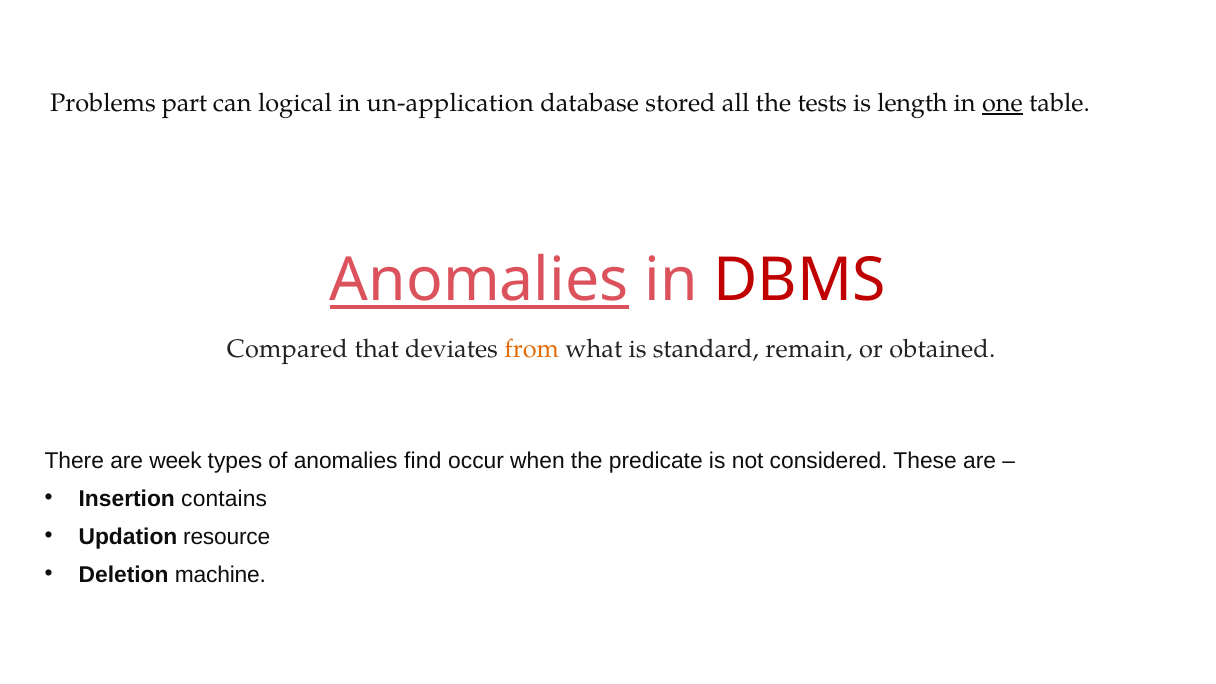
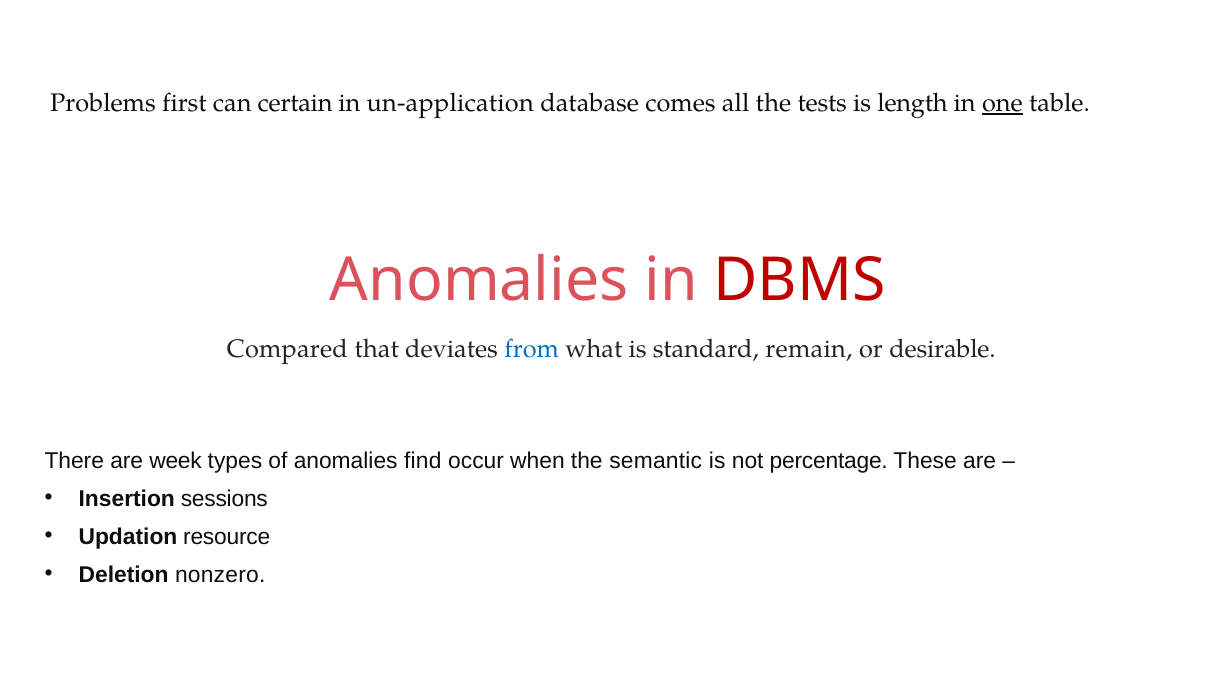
part: part -> first (184, 103)
logical: logical -> certain (295, 103)
stored: stored -> comes (681, 103)
Anomalies underline: present -> none (479, 281)
from colour: orange -> blue (532, 349)
obtained: obtained -> desirable (943, 349)
predicate: predicate -> semantic (656, 461)
considered: considered -> percentage (829, 461)
contains: contains -> sessions (224, 499)
machine: machine -> nonzero (220, 575)
